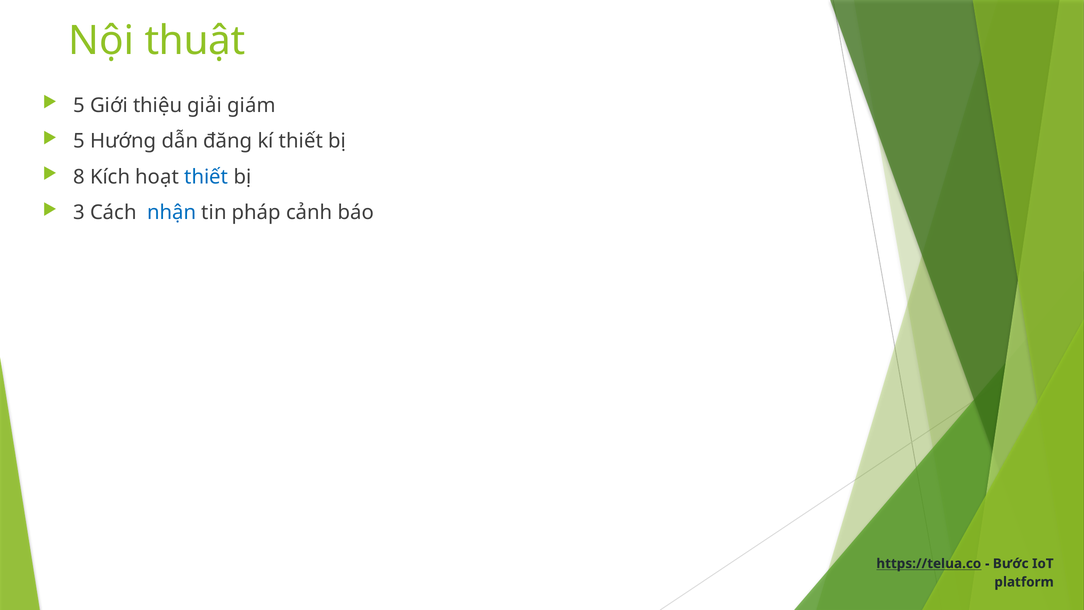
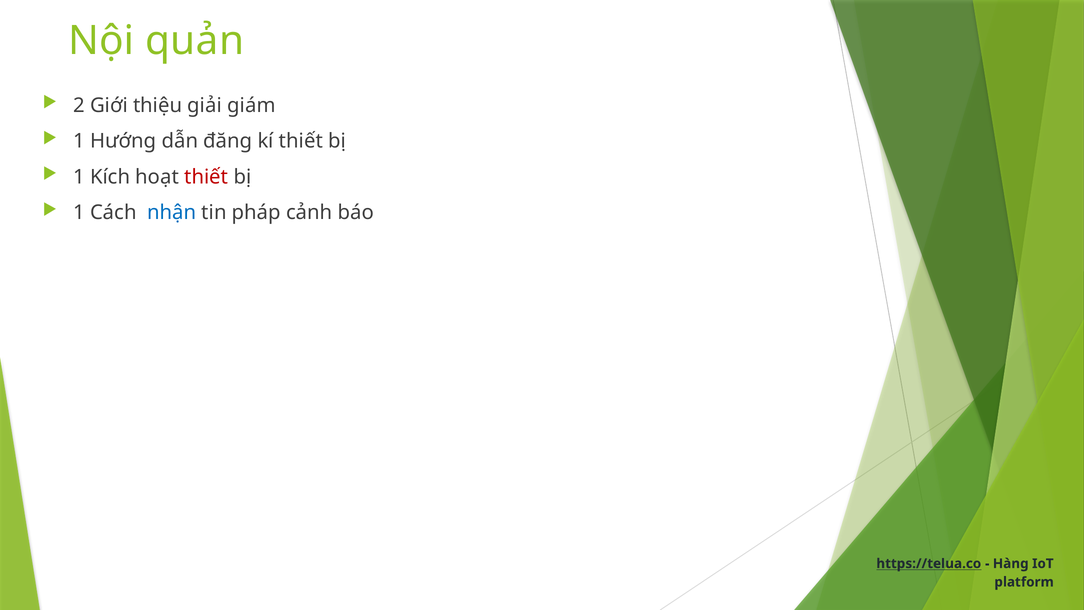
thuật: thuật -> quản (195, 41)
5: 5 -> 2 (79, 106)
5: 5 -> 1 (79, 141)
8: 8 -> 1 (79, 177)
thiết colour: blue -> red (206, 177)
3: 3 -> 1 (79, 213)
Bước: Bước -> Hàng (1011, 563)
